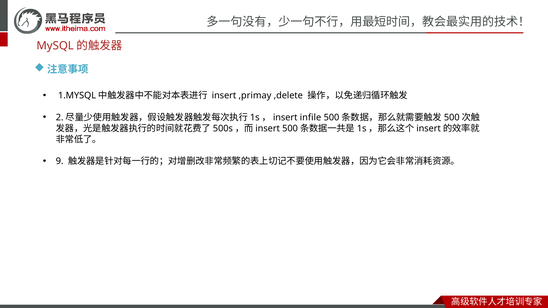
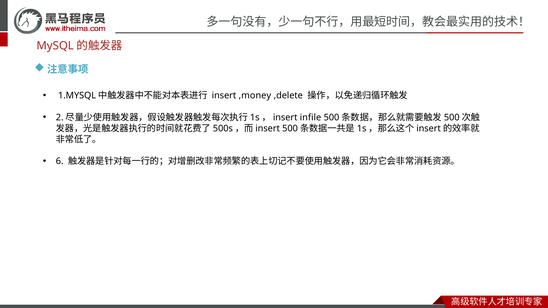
,primay: ,primay -> ,money (255, 96)
9: 9 -> 6 (60, 161)
